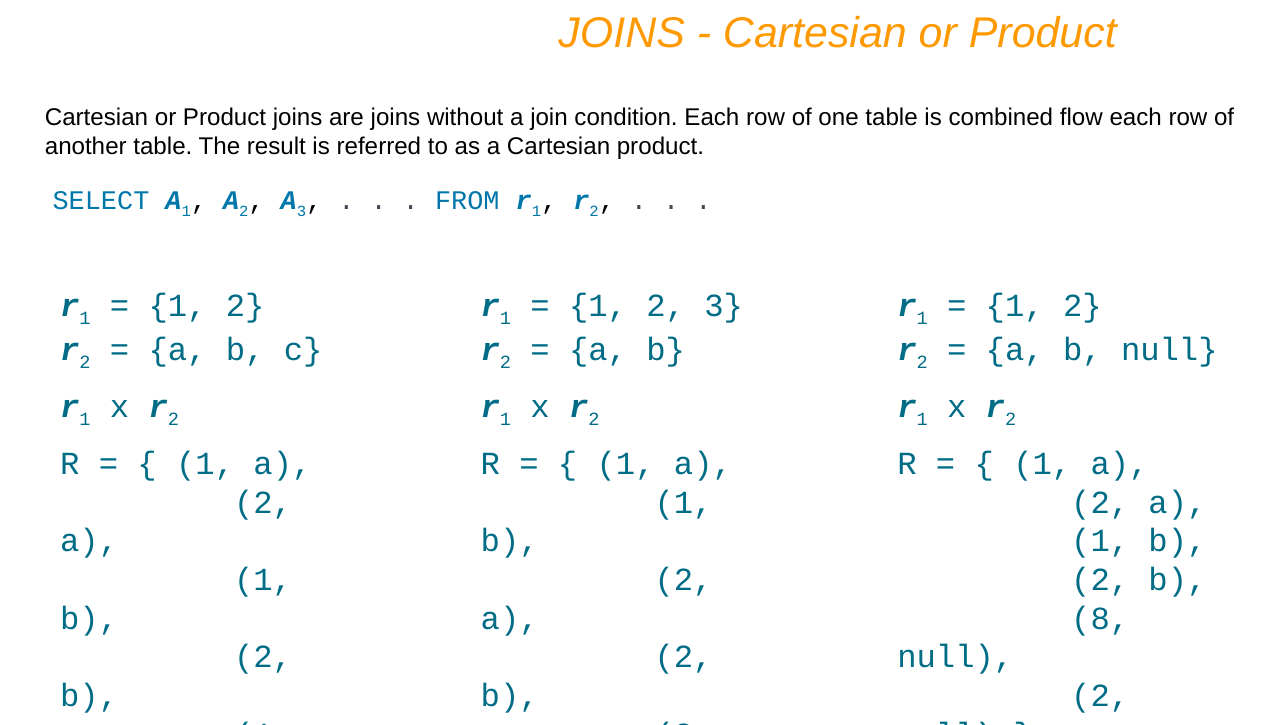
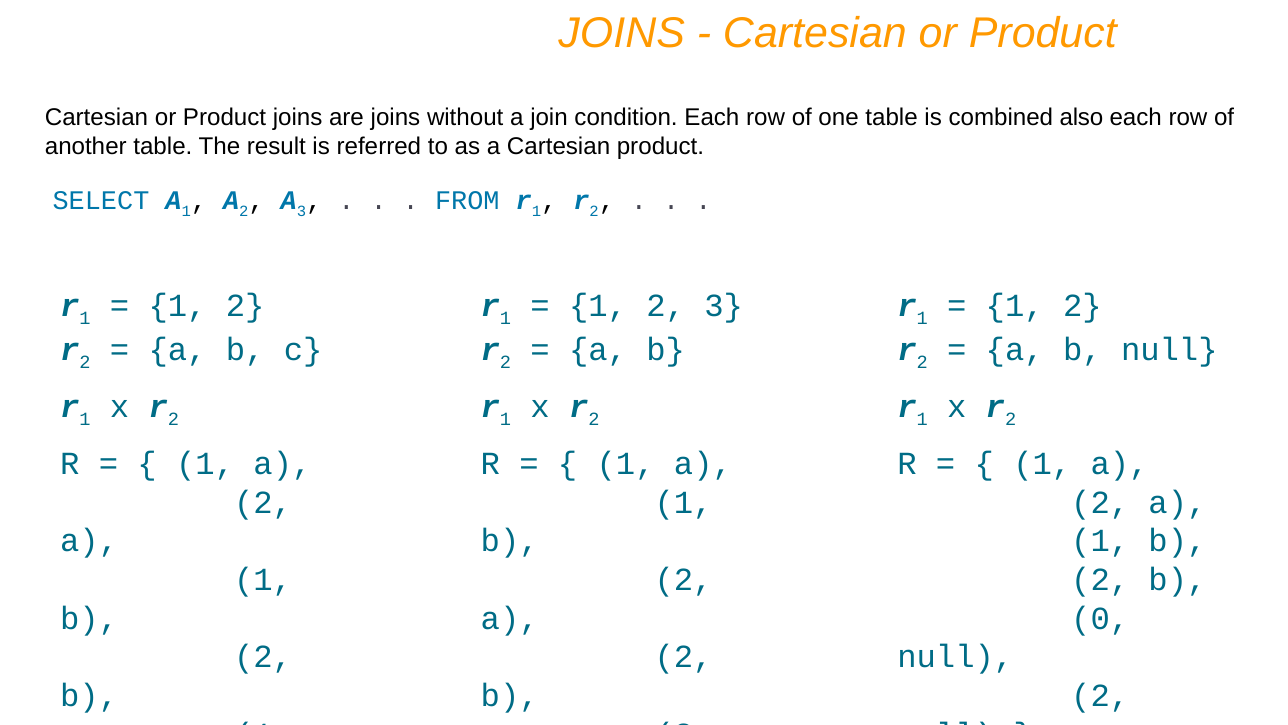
flow: flow -> also (1081, 117)
8: 8 -> 0 (1100, 618)
